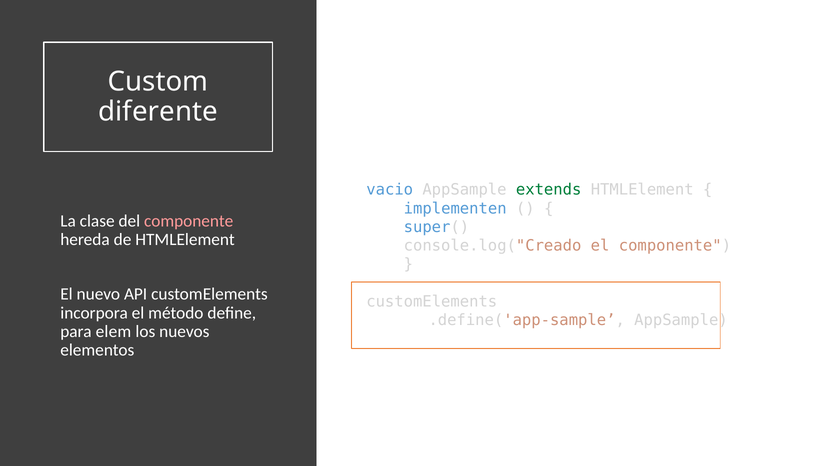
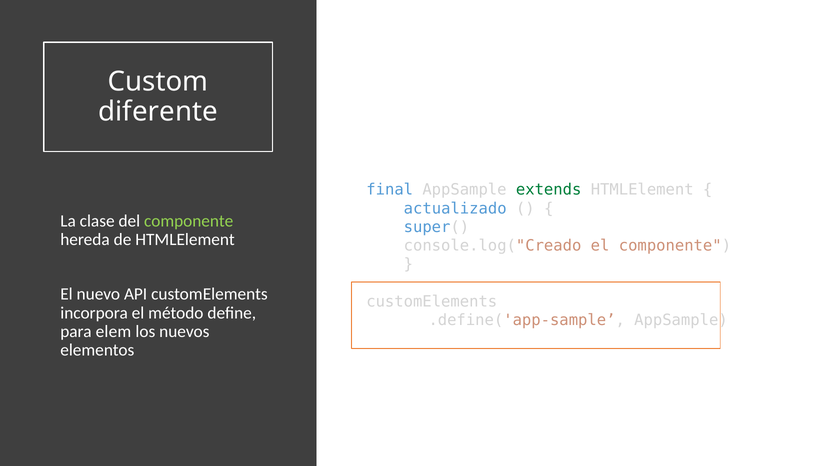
vacio: vacio -> final (390, 190)
implementen: implementen -> actualizado (455, 209)
componente colour: pink -> light green (189, 221)
